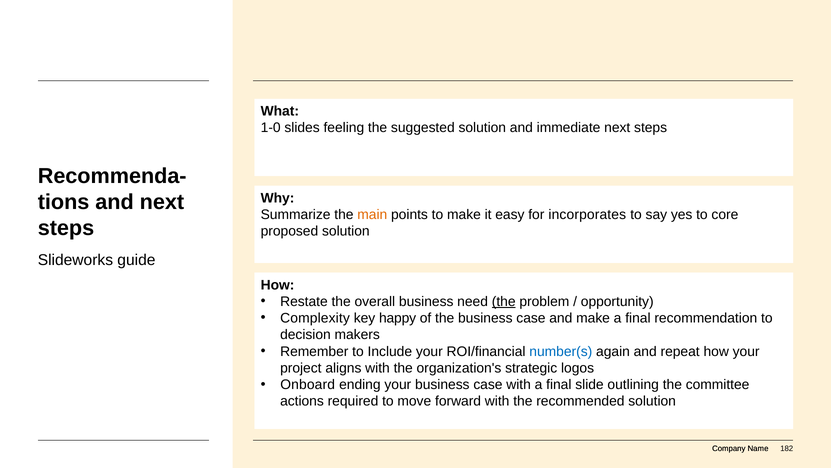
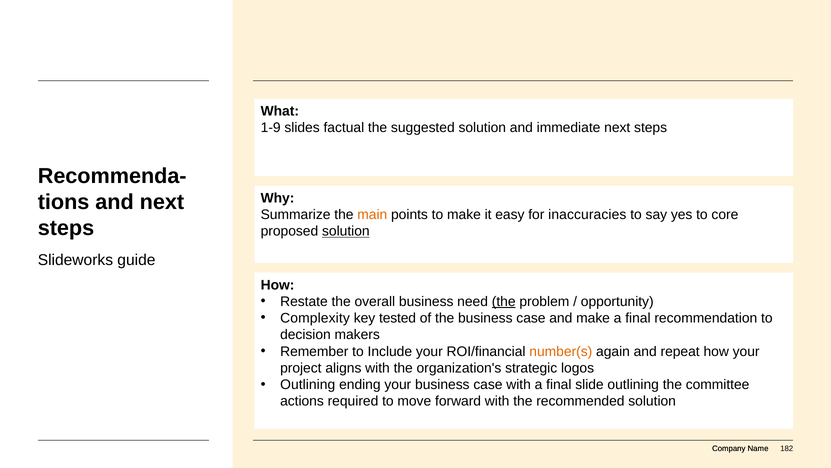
1-0: 1-0 -> 1-9 (271, 128)
feeling: feeling -> factual (344, 128)
incorporates: incorporates -> inaccuracies (587, 214)
solution underline: none -> present (346, 231)
happy: happy -> tested (398, 318)
number(s colour: blue -> orange (561, 351)
Onboard: Onboard -> Outlining (308, 384)
